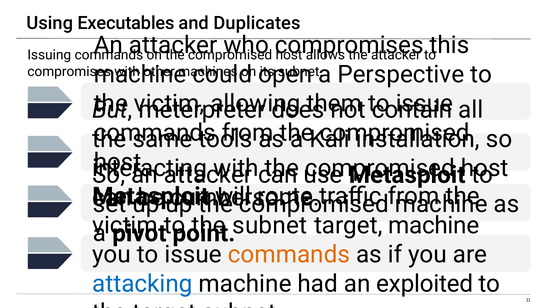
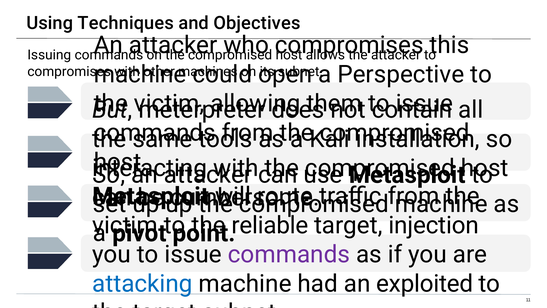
Executables: Executables -> Techniques (126, 23)
Duplicates: Duplicates -> Objectives (257, 23)
subnet: subnet -> reliable (270, 225)
target machine: machine -> injection (434, 225)
commands colour: orange -> purple (289, 254)
